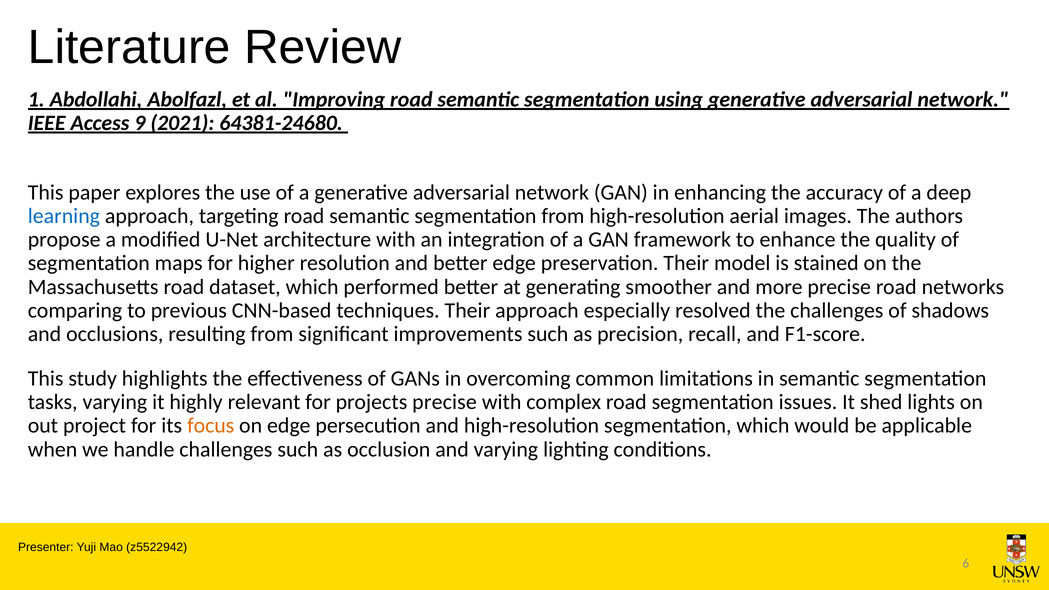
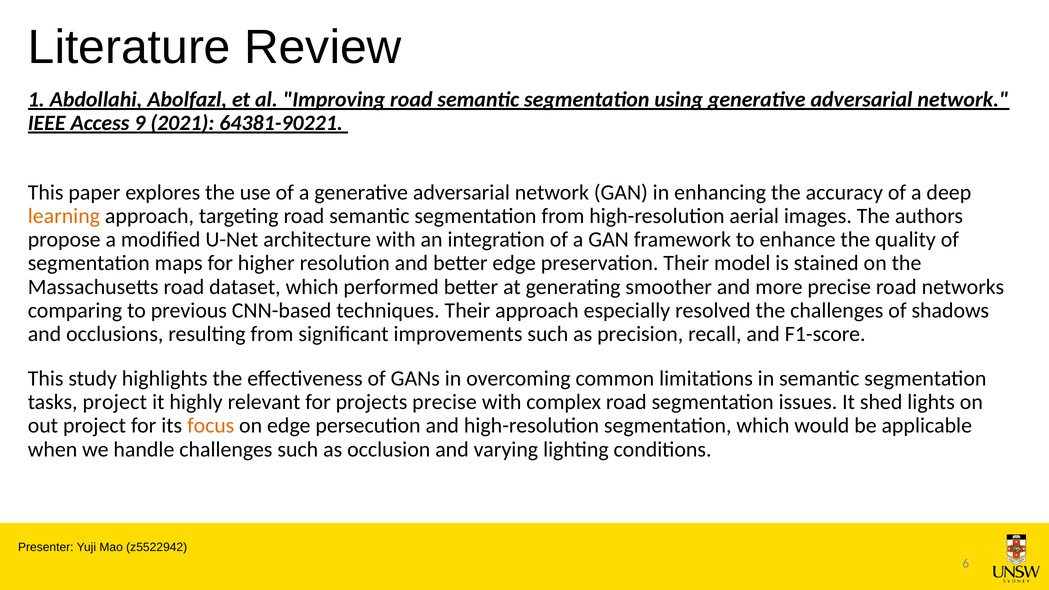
64381-24680: 64381-24680 -> 64381-90221 (281, 123)
learning colour: blue -> orange (64, 216)
tasks varying: varying -> project (115, 402)
